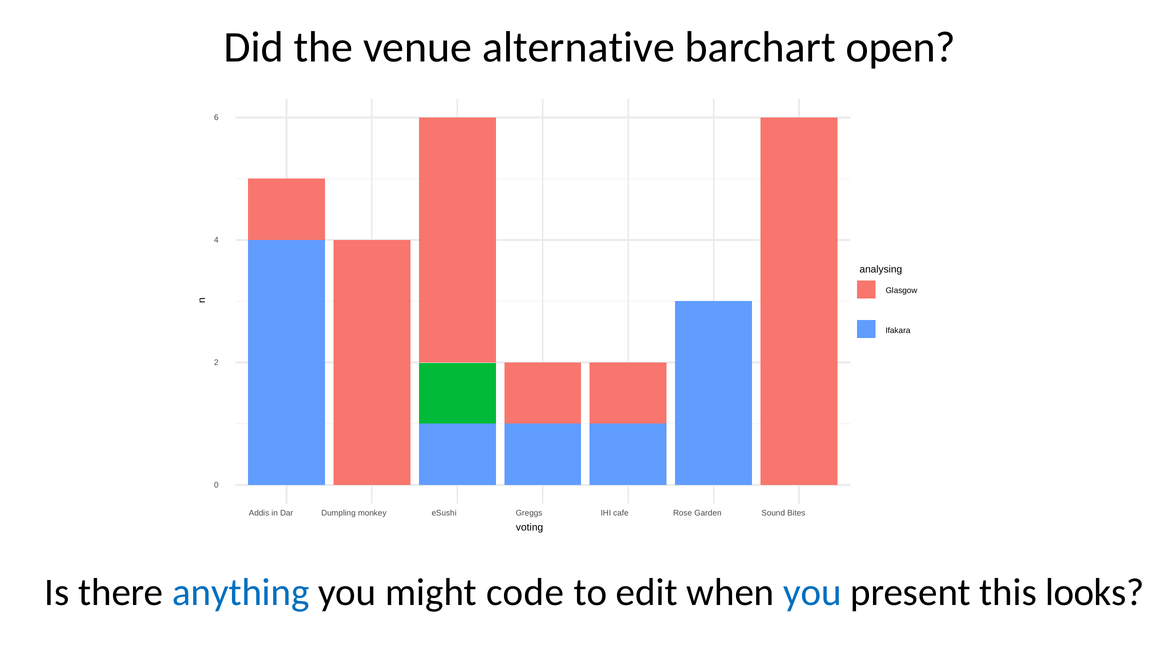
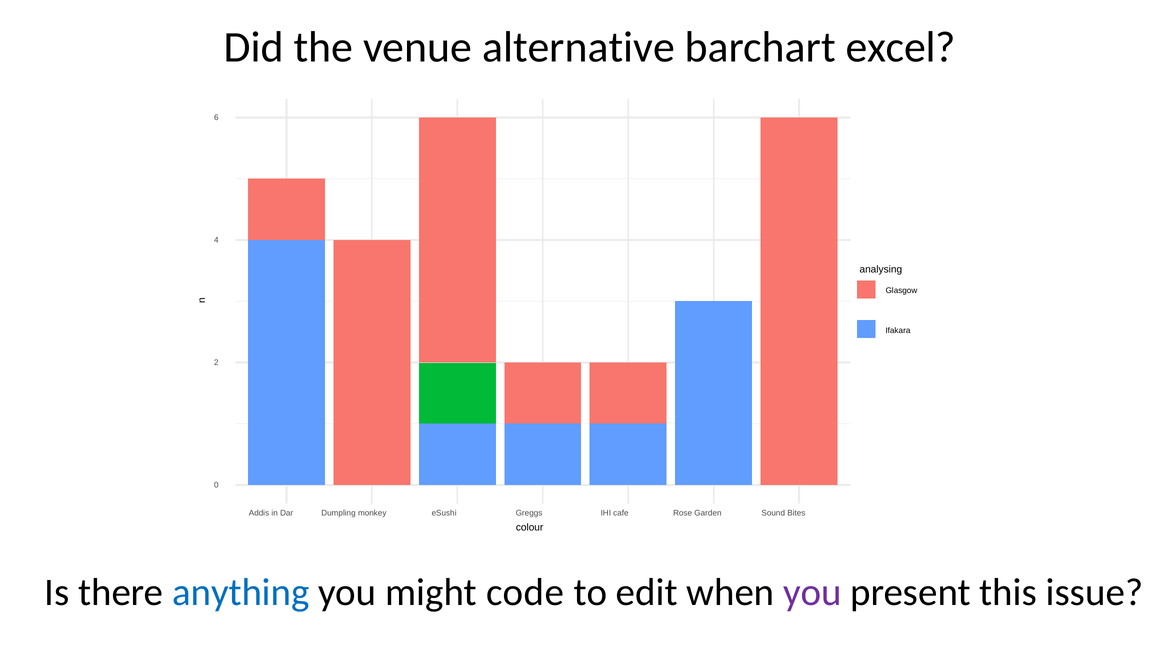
open: open -> excel (901, 47)
voting: voting -> colour (530, 528)
you colour: blue -> purple (812, 592)
looks: looks -> issue (1094, 592)
